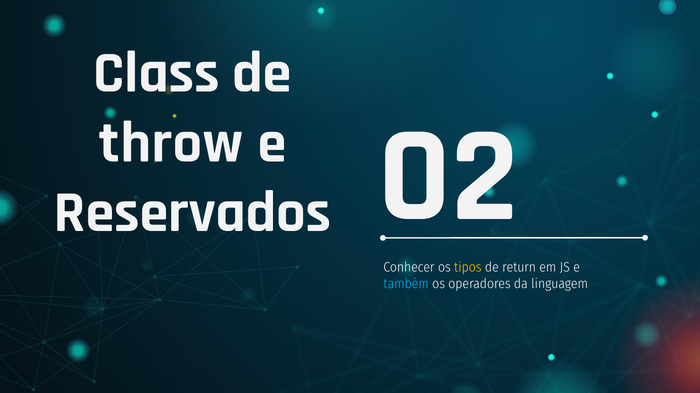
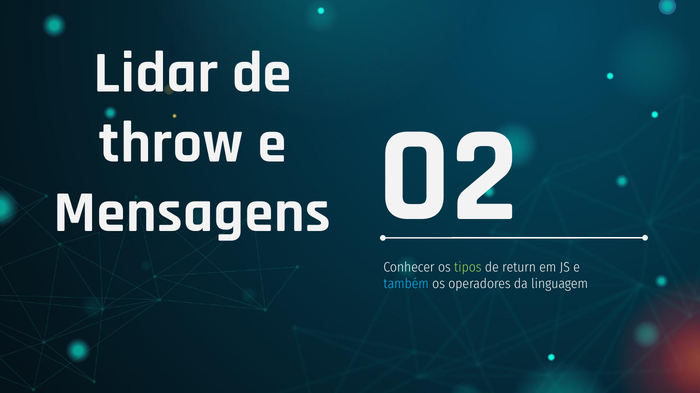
Class: Class -> Lidar (156, 73)
Reservados: Reservados -> Mensagens (192, 213)
tipos colour: yellow -> light green (468, 268)
